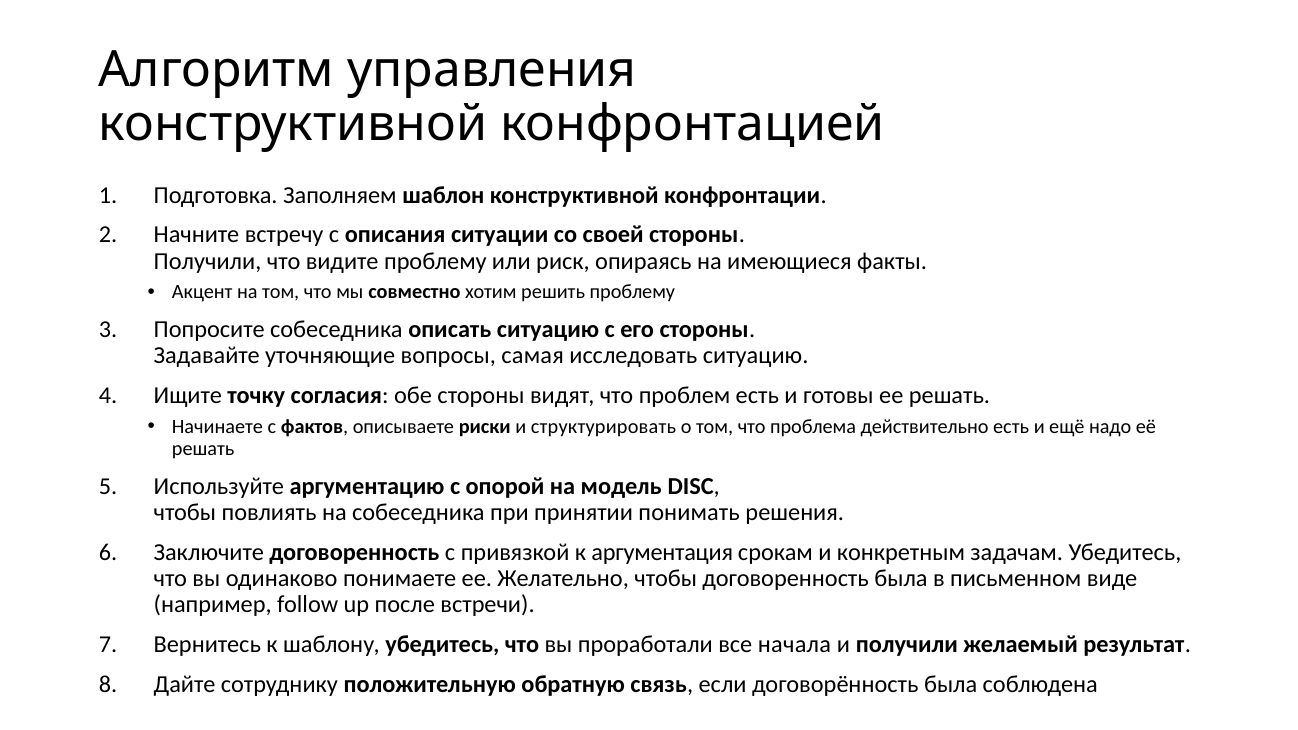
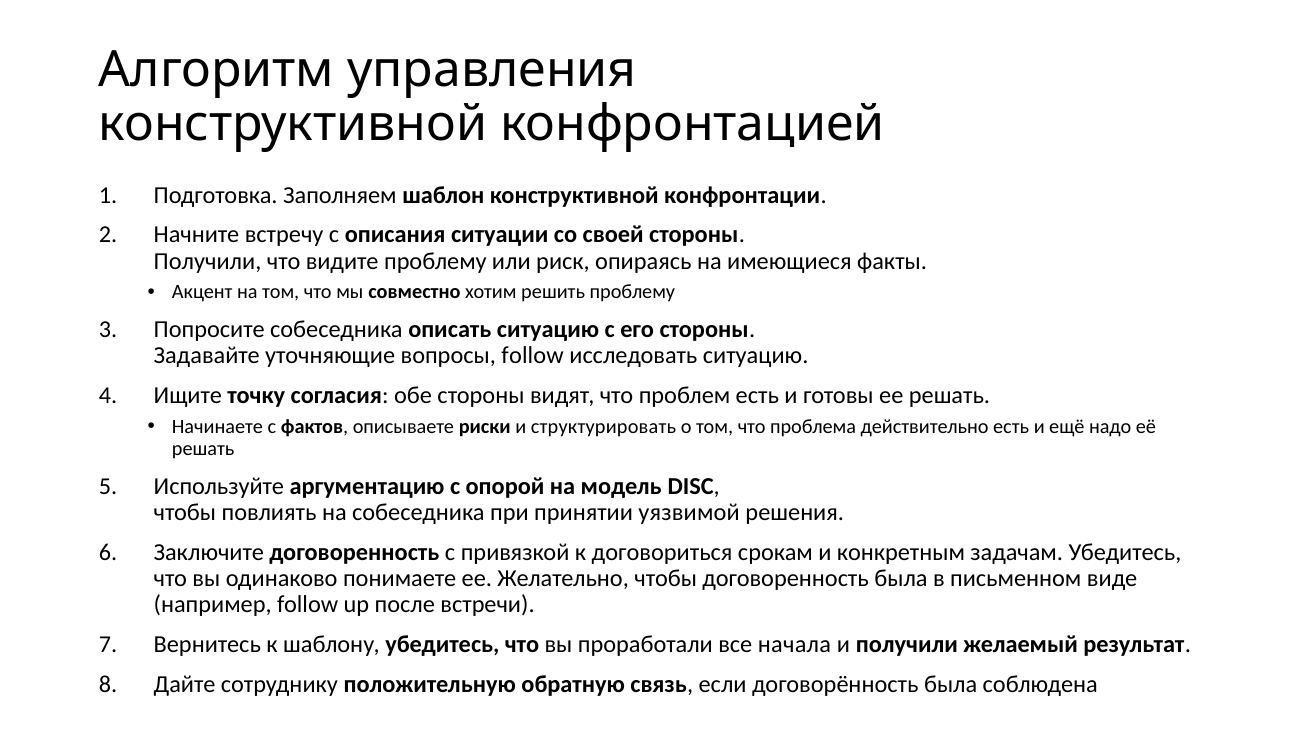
вопросы самая: самая -> follow (533, 356)
понимать: понимать -> уязвимой (689, 512)
аргументация: аргументация -> договориться (662, 552)
